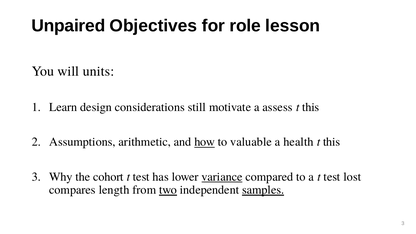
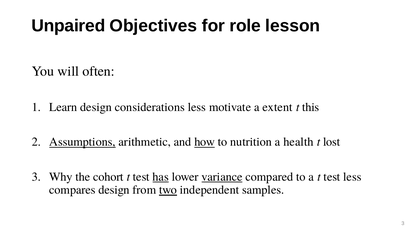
units: units -> often (99, 71)
considerations still: still -> less (197, 107)
assess: assess -> extent (278, 107)
Assumptions underline: none -> present (82, 142)
valuable: valuable -> nutrition (251, 142)
this: this -> lost (332, 142)
has underline: none -> present (161, 177)
test lost: lost -> less (352, 177)
compares length: length -> design (114, 190)
samples underline: present -> none (263, 190)
